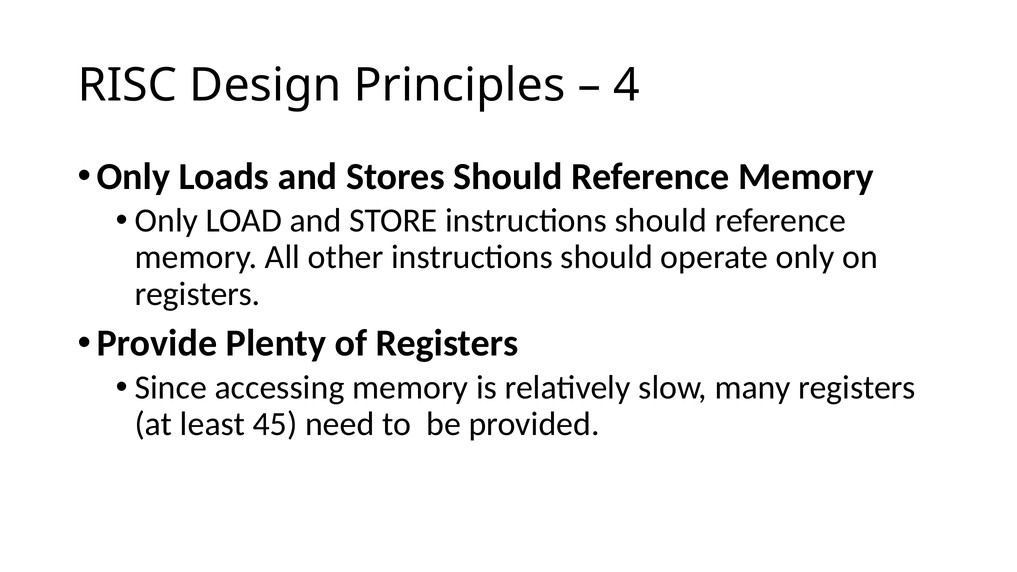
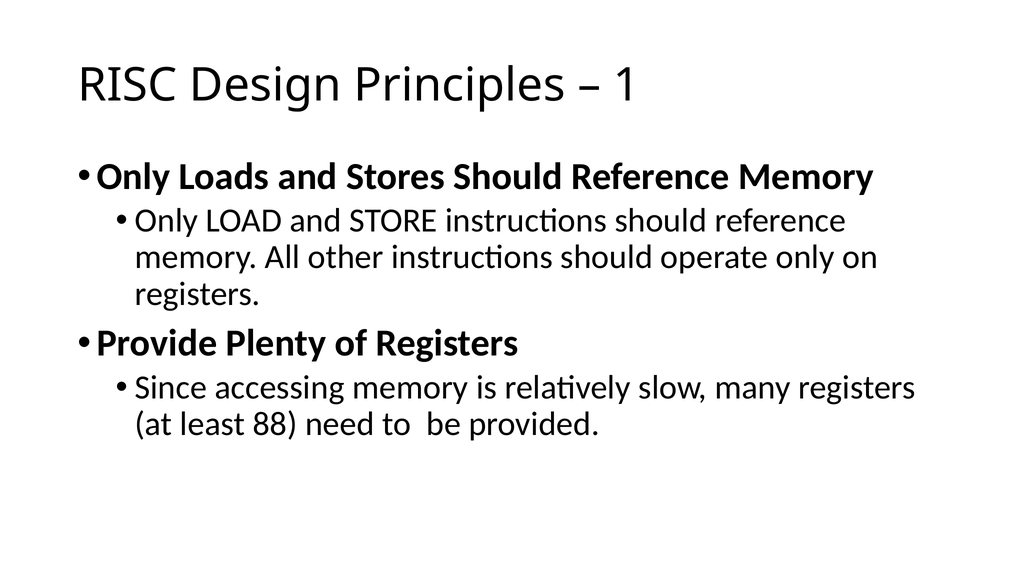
4: 4 -> 1 (626, 85)
45: 45 -> 88 (275, 424)
